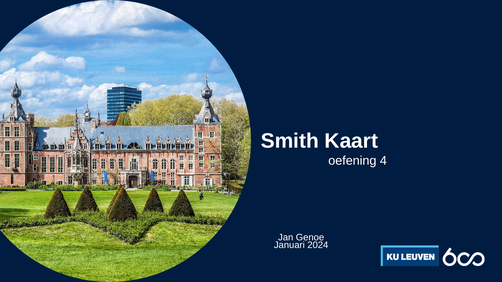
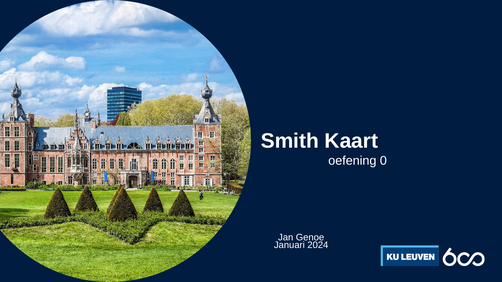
4: 4 -> 0 (383, 161)
